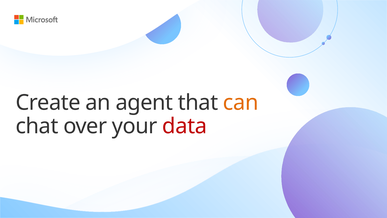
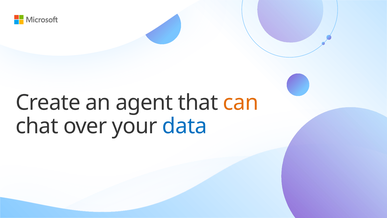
data colour: red -> blue (185, 126)
